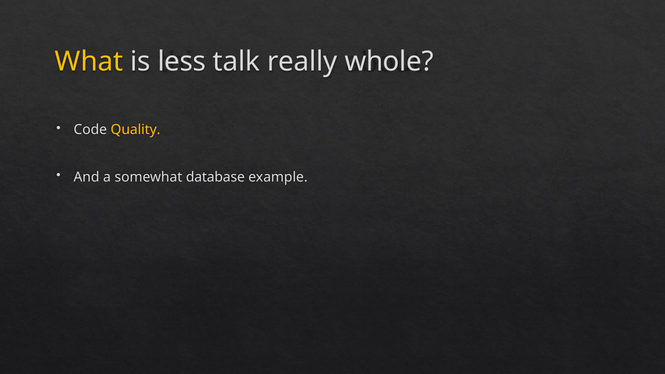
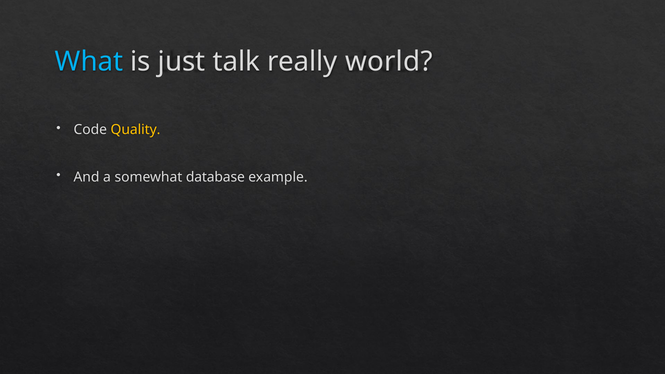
What colour: yellow -> light blue (89, 62)
less: less -> just (182, 62)
whole: whole -> world (389, 62)
